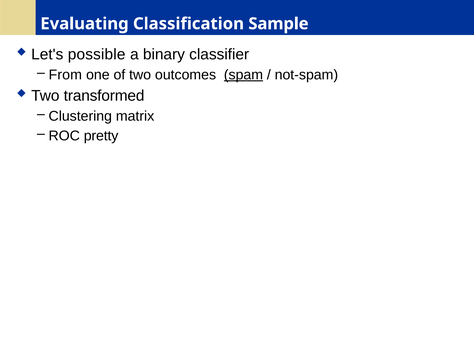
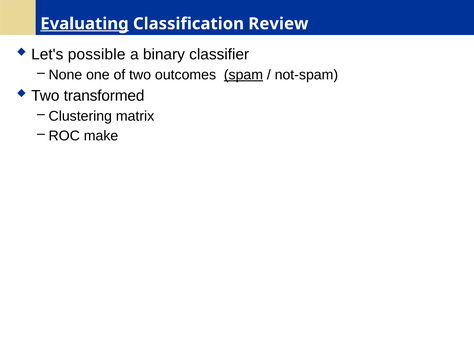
Evaluating underline: none -> present (84, 24)
Sample: Sample -> Review (278, 24)
From: From -> None (65, 75)
pretty: pretty -> make (101, 136)
